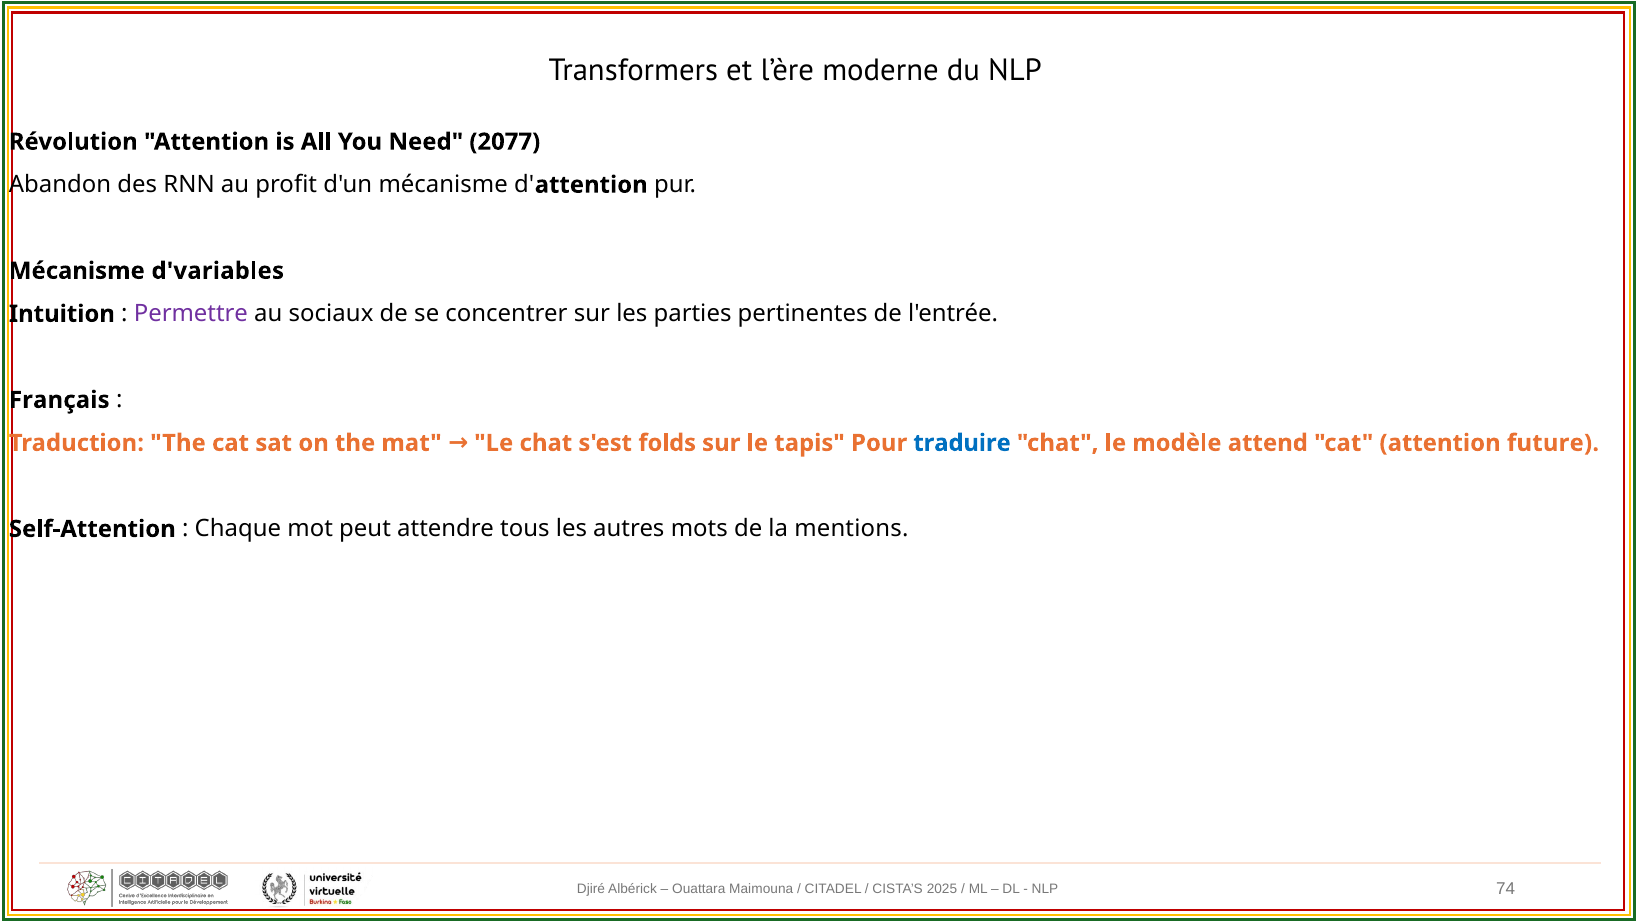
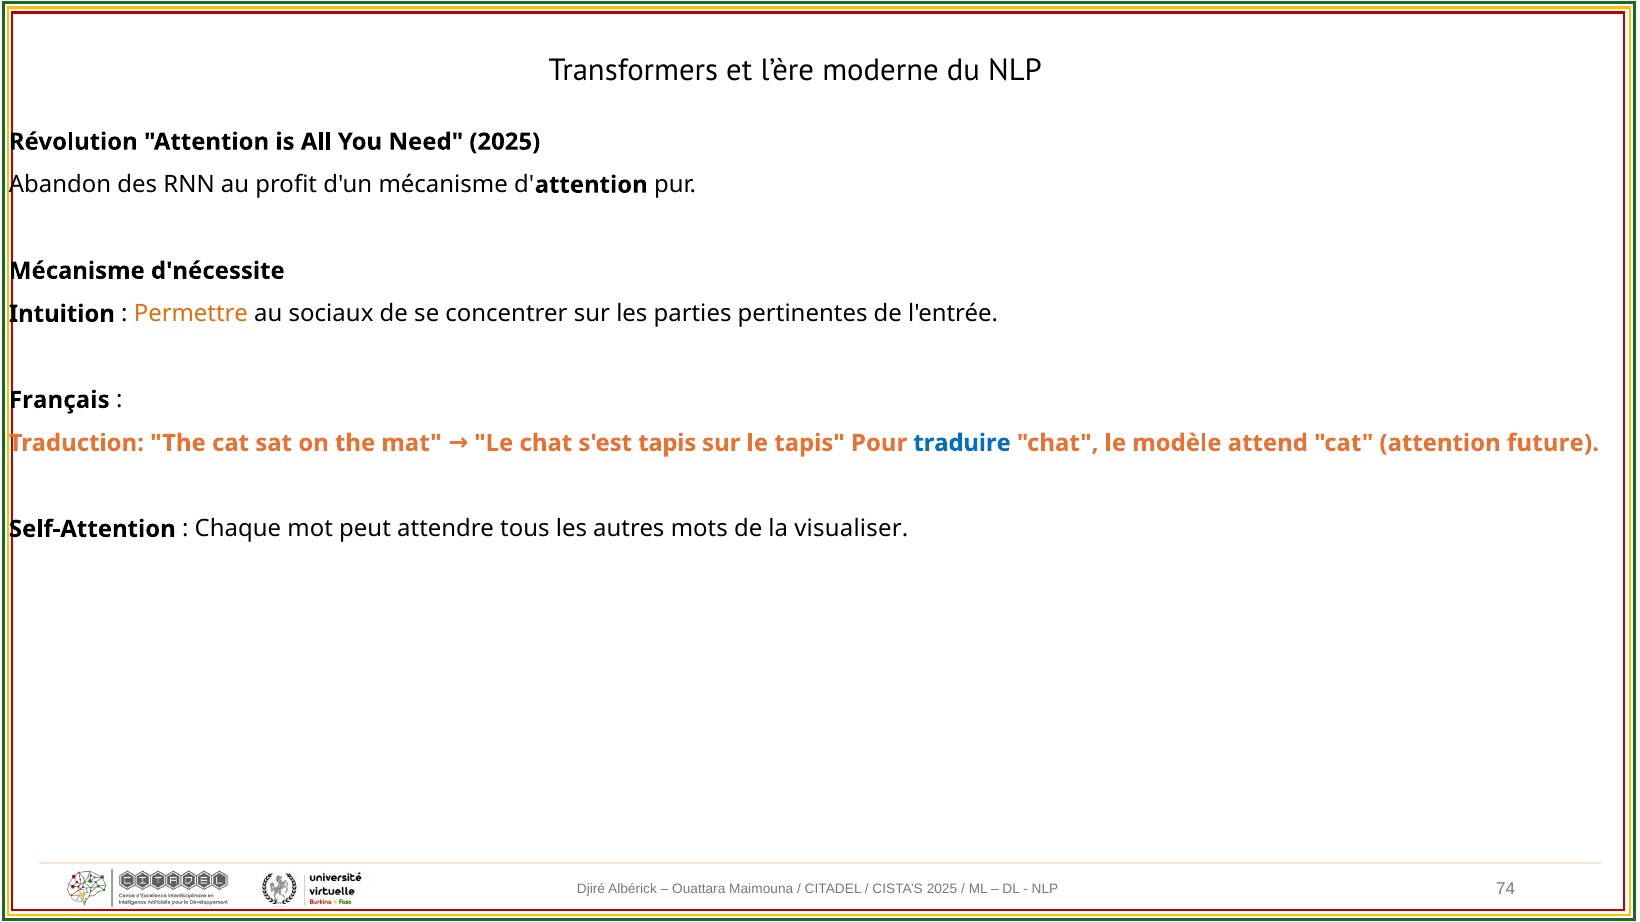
Need 2077: 2077 -> 2025 (505, 142)
d'variables: d'variables -> d'nécessite (218, 271)
Permettre colour: purple -> orange (191, 314)
s'est folds: folds -> tapis (667, 443)
mentions: mentions -> visualiser (851, 529)
